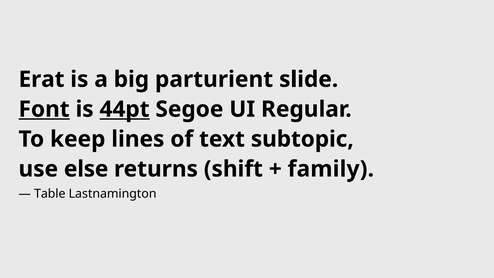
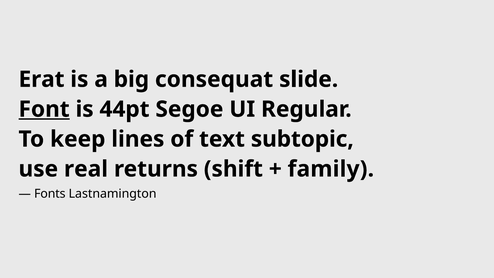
parturient: parturient -> consequat (214, 79)
44pt underline: present -> none (125, 109)
else: else -> real (86, 169)
Table: Table -> Fonts (50, 194)
